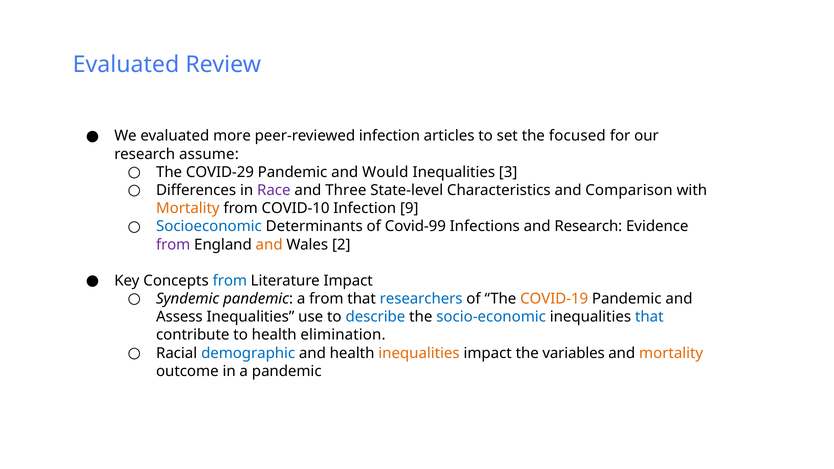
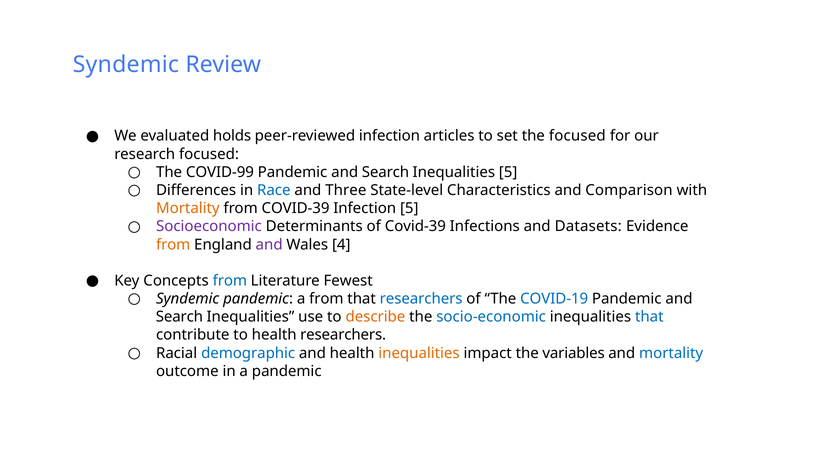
Evaluated: Evaluated -> Syndemic (126, 64)
more: more -> holds (232, 136)
research assume: assume -> focused (209, 154)
COVID-29: COVID-29 -> COVID-99 (220, 172)
Would: Would -> Search (385, 172)
Inequalities 3: 3 -> 5 (508, 172)
Race colour: purple -> blue (274, 190)
from COVID-10: COVID-10 -> COVID-39 (296, 208)
Infection 9: 9 -> 5 (409, 208)
Socioeconomic colour: blue -> purple (209, 227)
of Covid-99: Covid-99 -> Covid-39 (415, 227)
and Research: Research -> Datasets (588, 227)
from colour: purple -> orange (173, 245)
and colour: orange -> purple (269, 245)
2: 2 -> 4 (341, 245)
Literature Impact: Impact -> Fewest (348, 281)
COVID-19 colour: orange -> blue (554, 299)
Assess: Assess -> Search (179, 317)
describe colour: blue -> orange (375, 317)
health elimination: elimination -> researchers (343, 335)
mortality colour: orange -> blue (671, 353)
